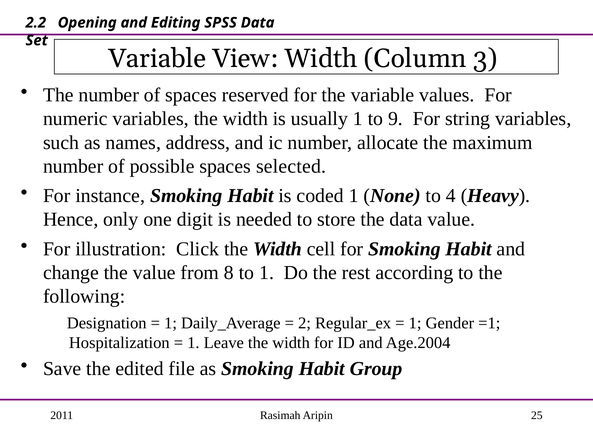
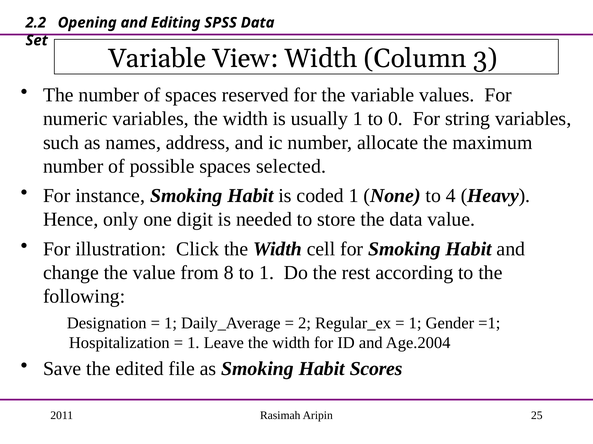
9: 9 -> 0 (395, 119)
Group: Group -> Scores (376, 369)
